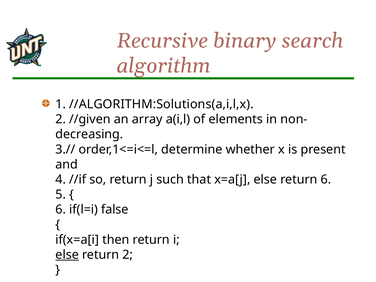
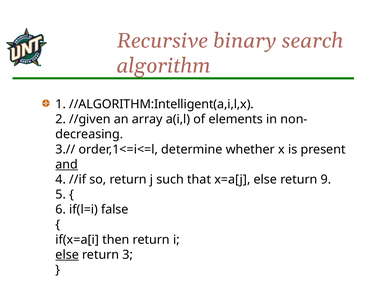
//ALGORITHM:Solutions(a,i,l,x: //ALGORITHM:Solutions(a,i,l,x -> //ALGORITHM:Intelligent(a,i,l,x (162, 104)
and underline: none -> present (67, 164)
return 6: 6 -> 9 (326, 179)
return 2: 2 -> 3 (128, 255)
